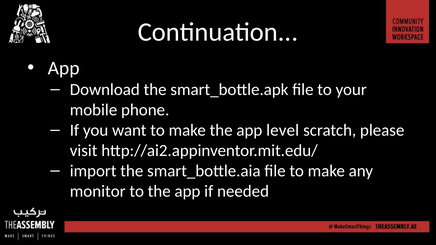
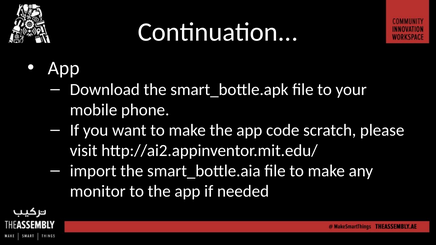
level: level -> code (283, 130)
